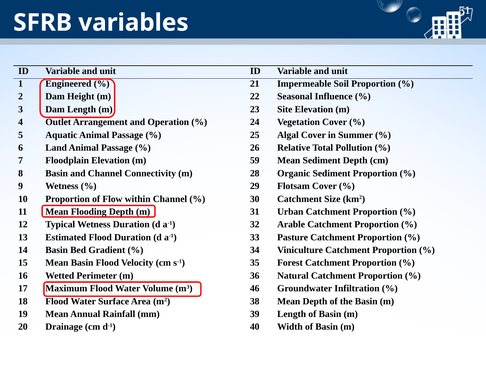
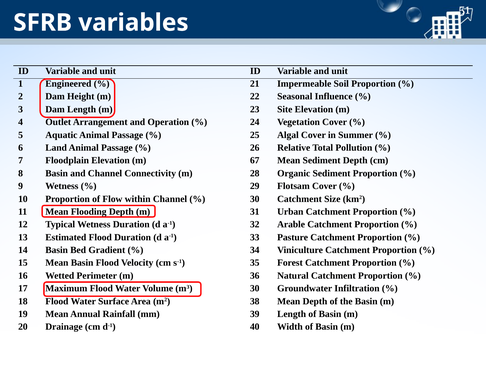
59: 59 -> 67 (255, 160)
m3 46: 46 -> 30 (255, 288)
